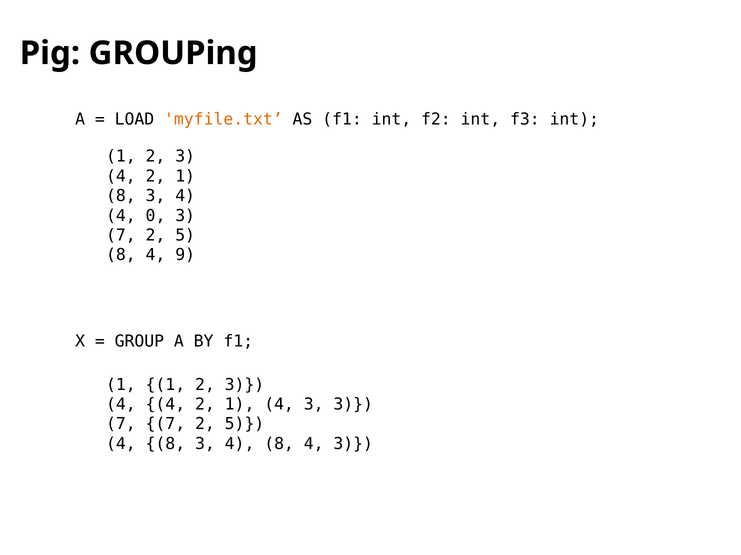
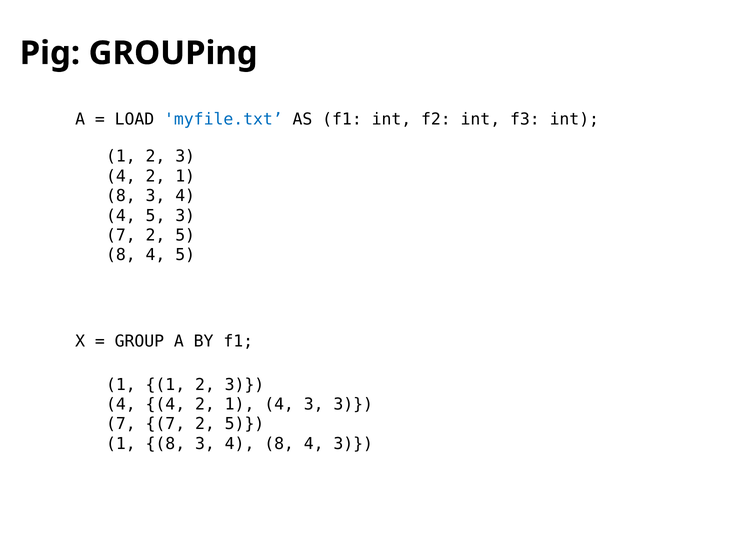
myfile.txt colour: orange -> blue (223, 120)
0: 0 -> 5 (156, 216)
8 4 9: 9 -> 5 (185, 255)
4: 4 -> 1 (121, 444)
